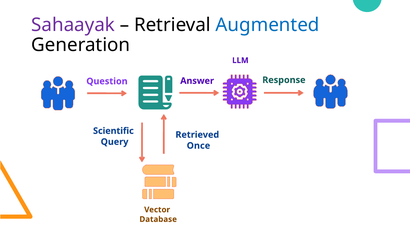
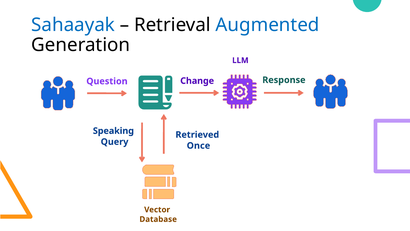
Sahaayak colour: purple -> blue (73, 25)
Answer: Answer -> Change (197, 81)
Scientific: Scientific -> Speaking (113, 131)
